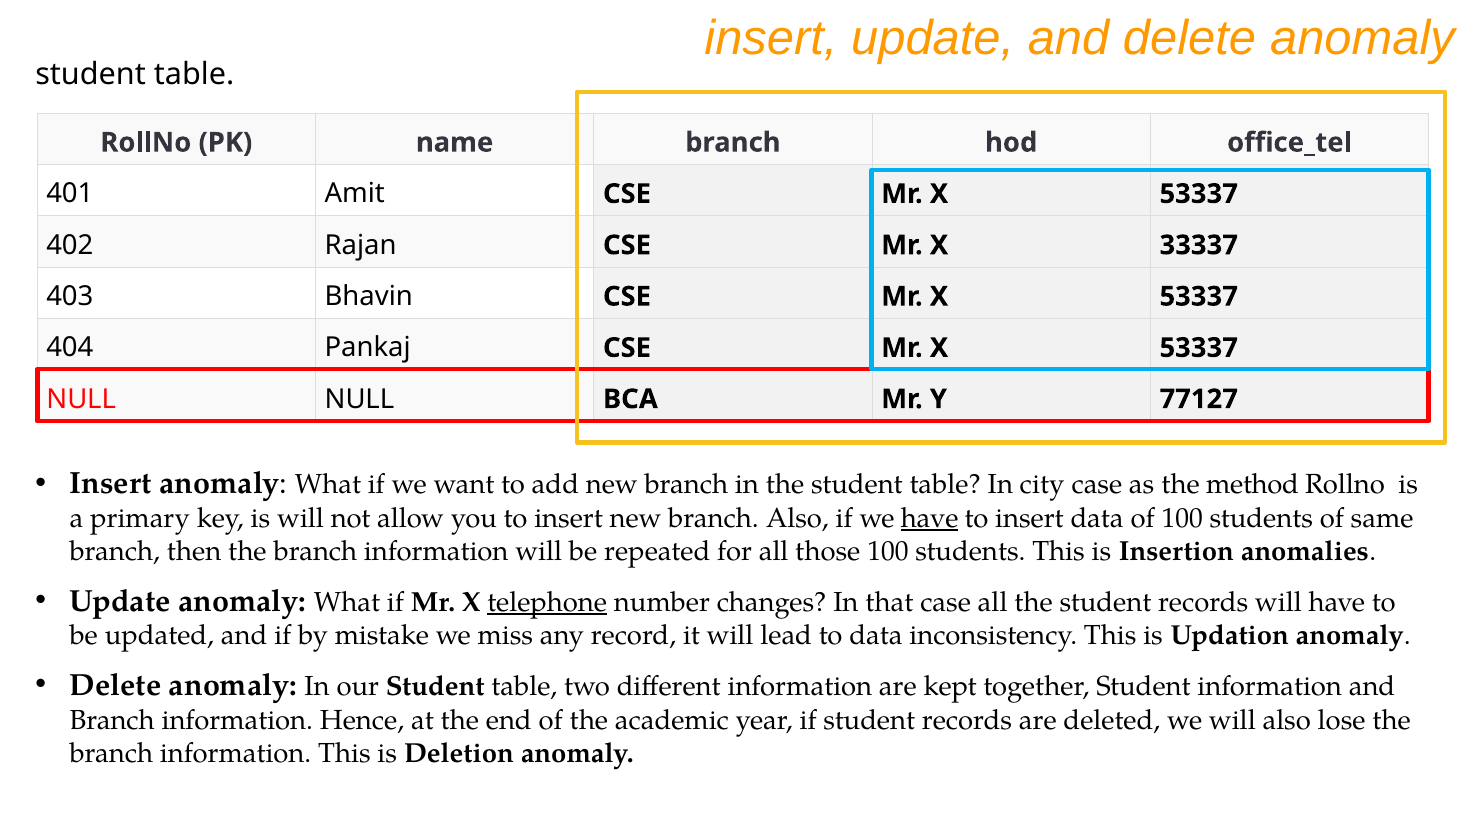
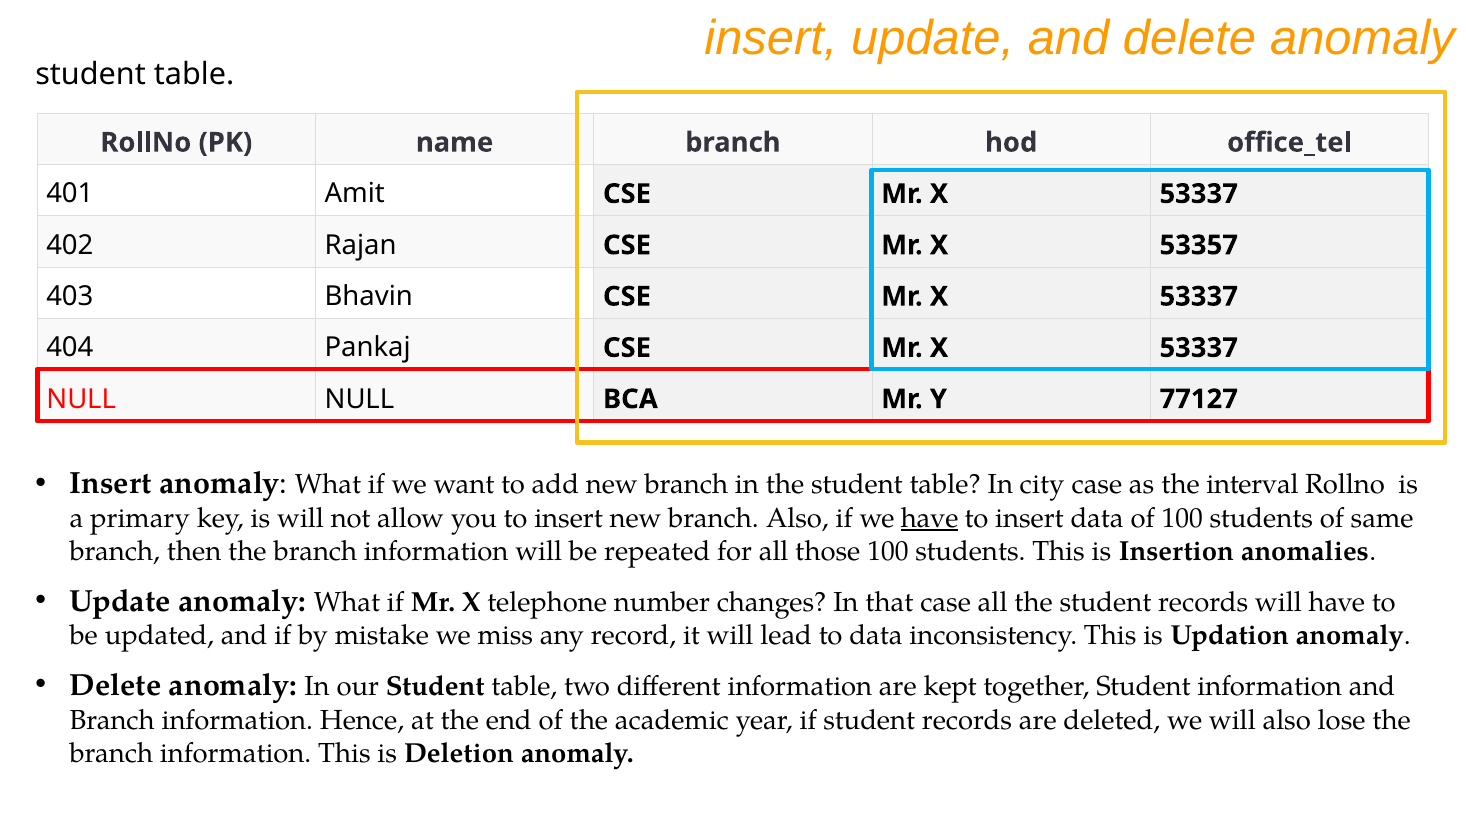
33337: 33337 -> 53357 (1199, 245)
method: method -> interval (1253, 485)
telephone underline: present -> none (547, 602)
